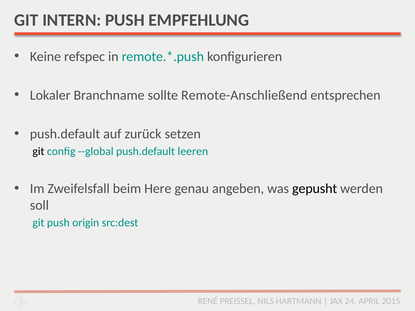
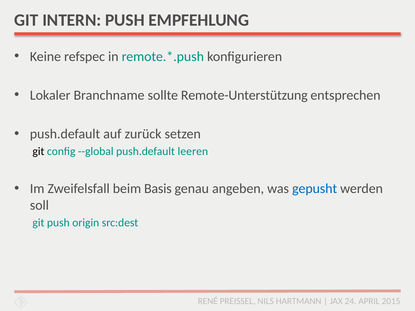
Remote-Anschließend: Remote-Anschließend -> Remote-Unterstützung (244, 95)
Here: Here -> Basis (158, 189)
gepusht colour: black -> blue (315, 189)
